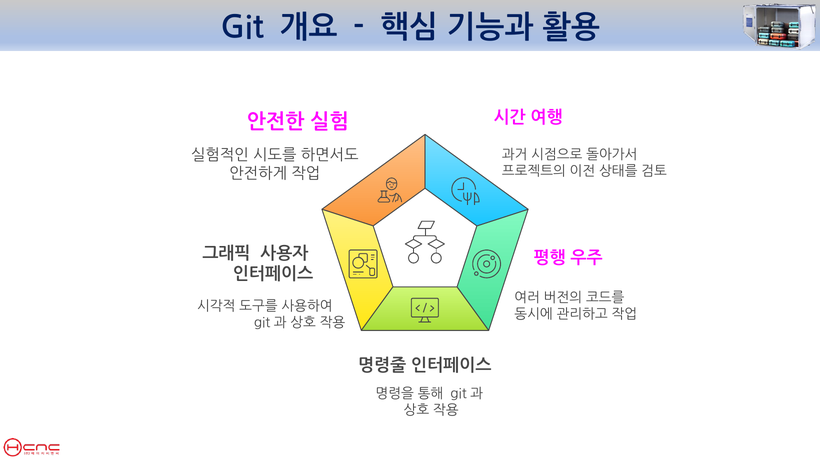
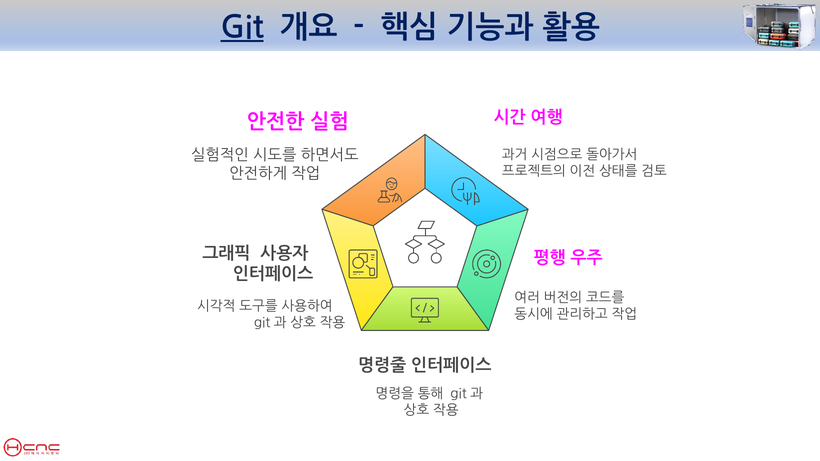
Git underline: none -> present (242, 28)
